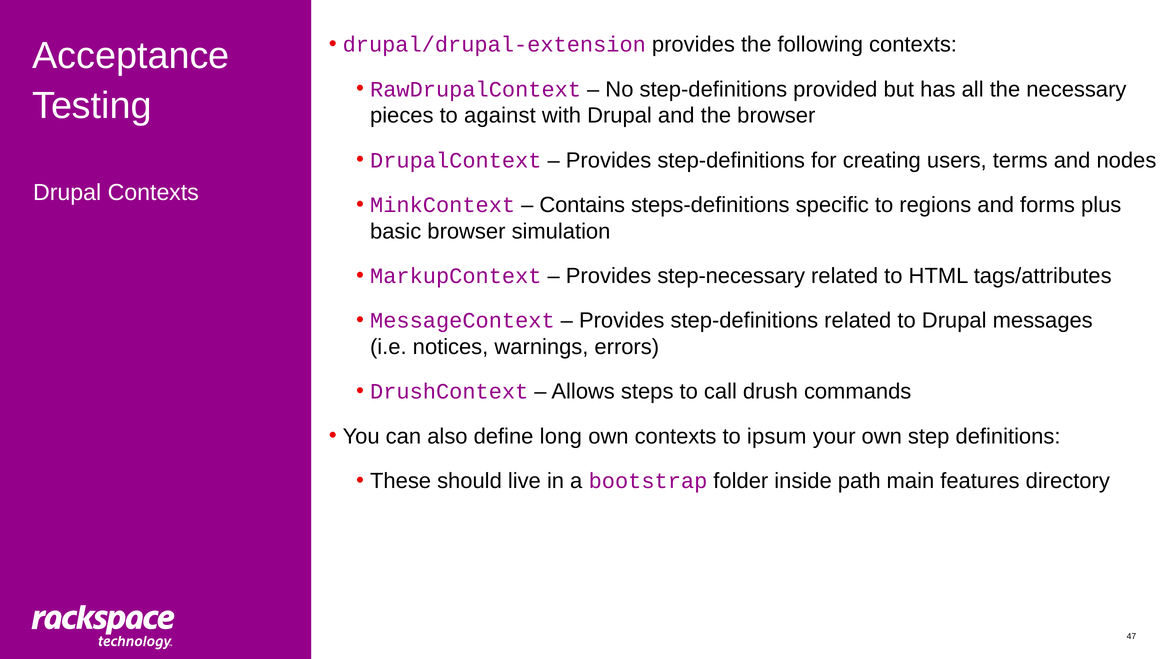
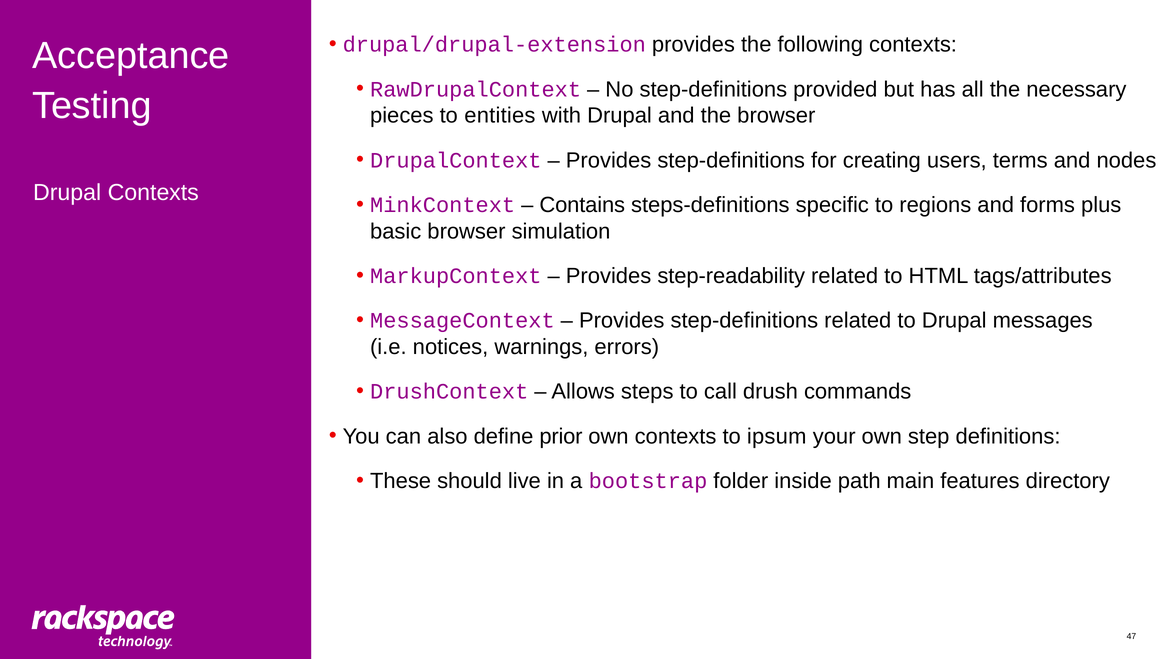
against: against -> entities (500, 116)
step-necessary: step-necessary -> step-readability (731, 276)
long: long -> prior (561, 436)
